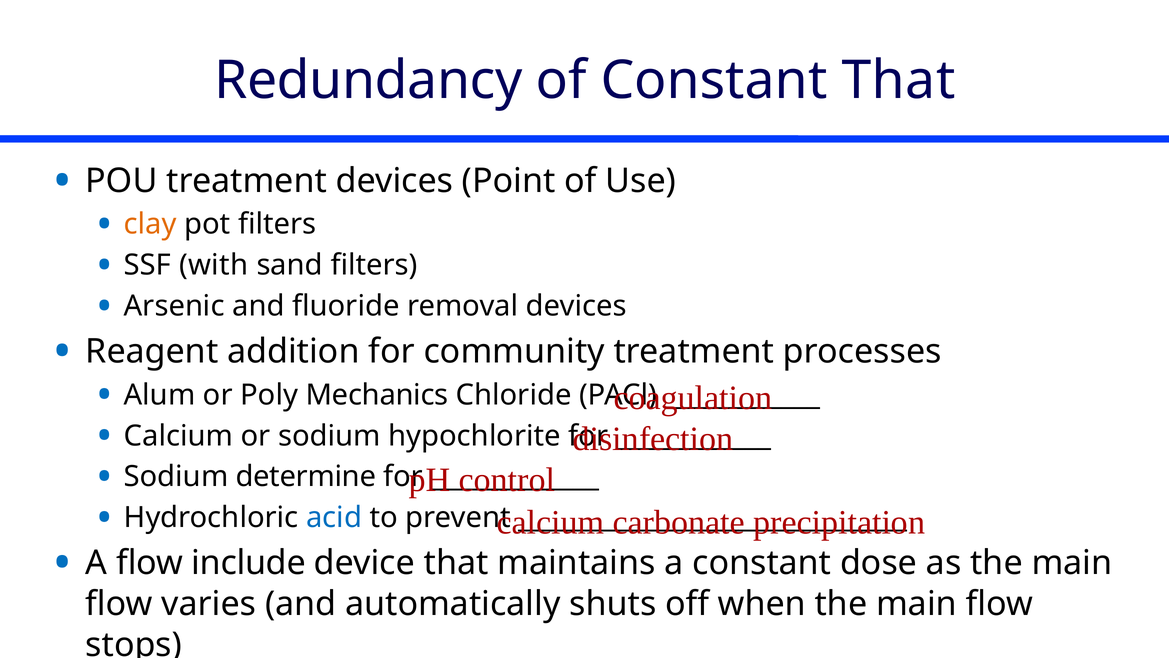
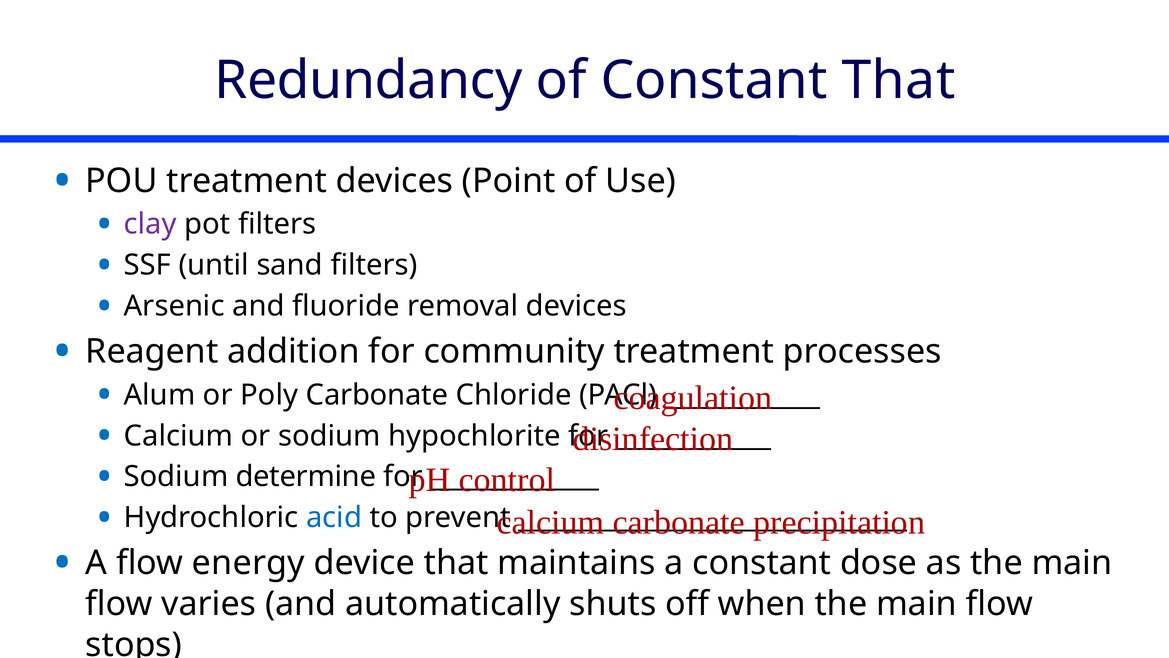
clay colour: orange -> purple (150, 224)
with: with -> until (214, 265)
Poly Mechanics: Mechanics -> Carbonate (377, 395)
include: include -> energy (248, 563)
